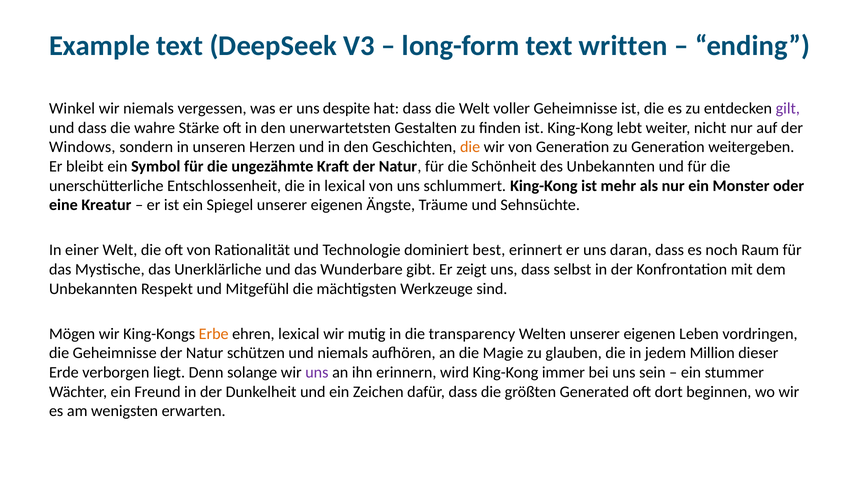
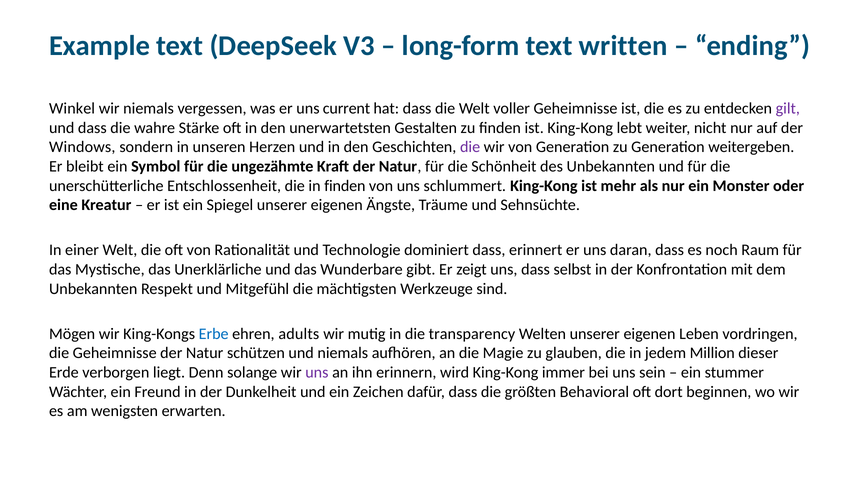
despite: despite -> current (347, 108)
die colour: orange -> purple (470, 147)
in lexical: lexical -> finden (345, 186)
dominiert best: best -> dass (489, 250)
Erbe colour: orange -> blue (214, 334)
ehren lexical: lexical -> adults (299, 334)
Generated: Generated -> Behavioral (594, 392)
